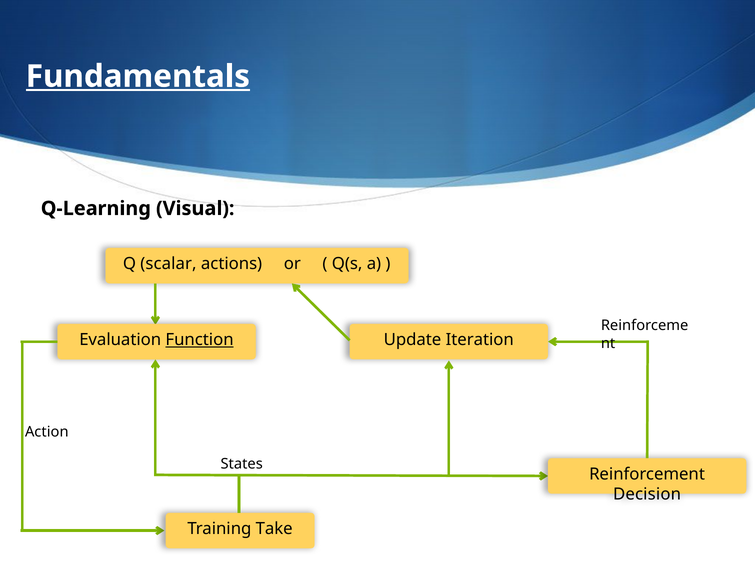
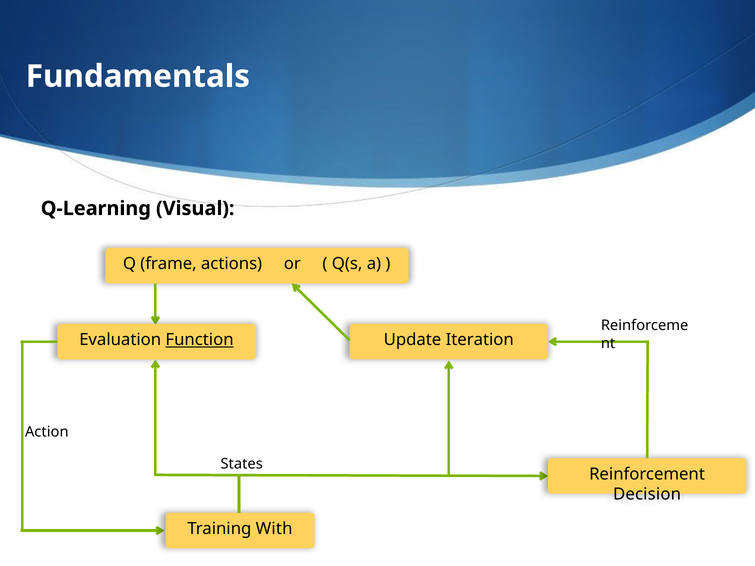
Fundamentals underline: present -> none (138, 76)
scalar: scalar -> frame (169, 264)
Take: Take -> With (274, 529)
